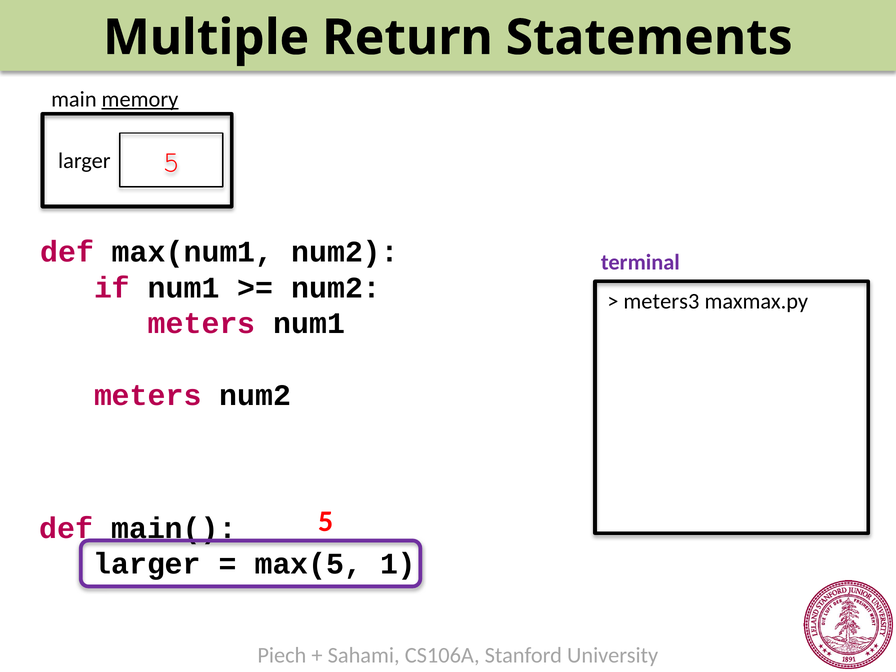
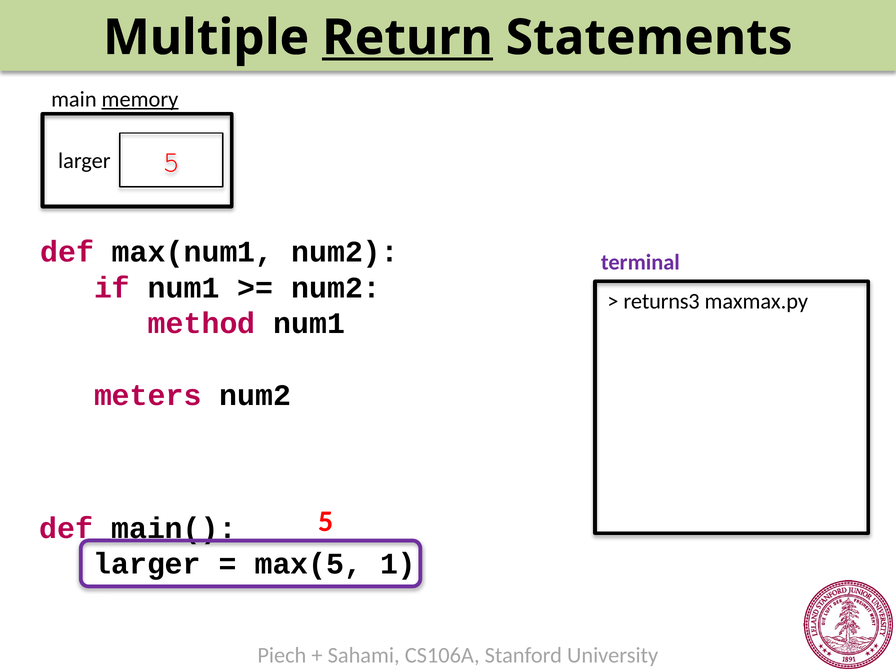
Return underline: none -> present (407, 38)
meters3: meters3 -> returns3 (662, 301)
meters: meters -> method (202, 323)
